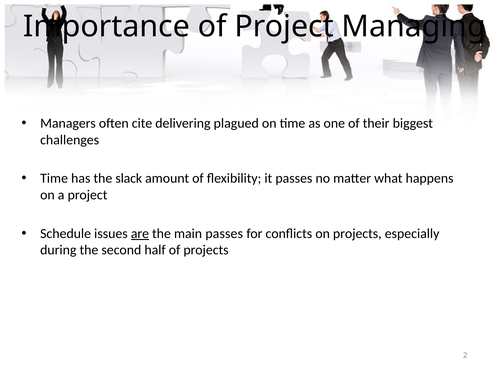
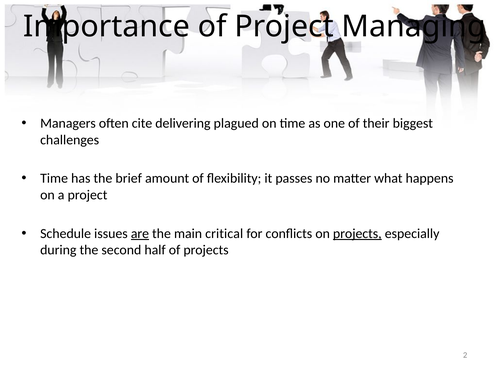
slack: slack -> brief (129, 179)
main passes: passes -> critical (224, 234)
projects underline: none -> present (357, 234)
